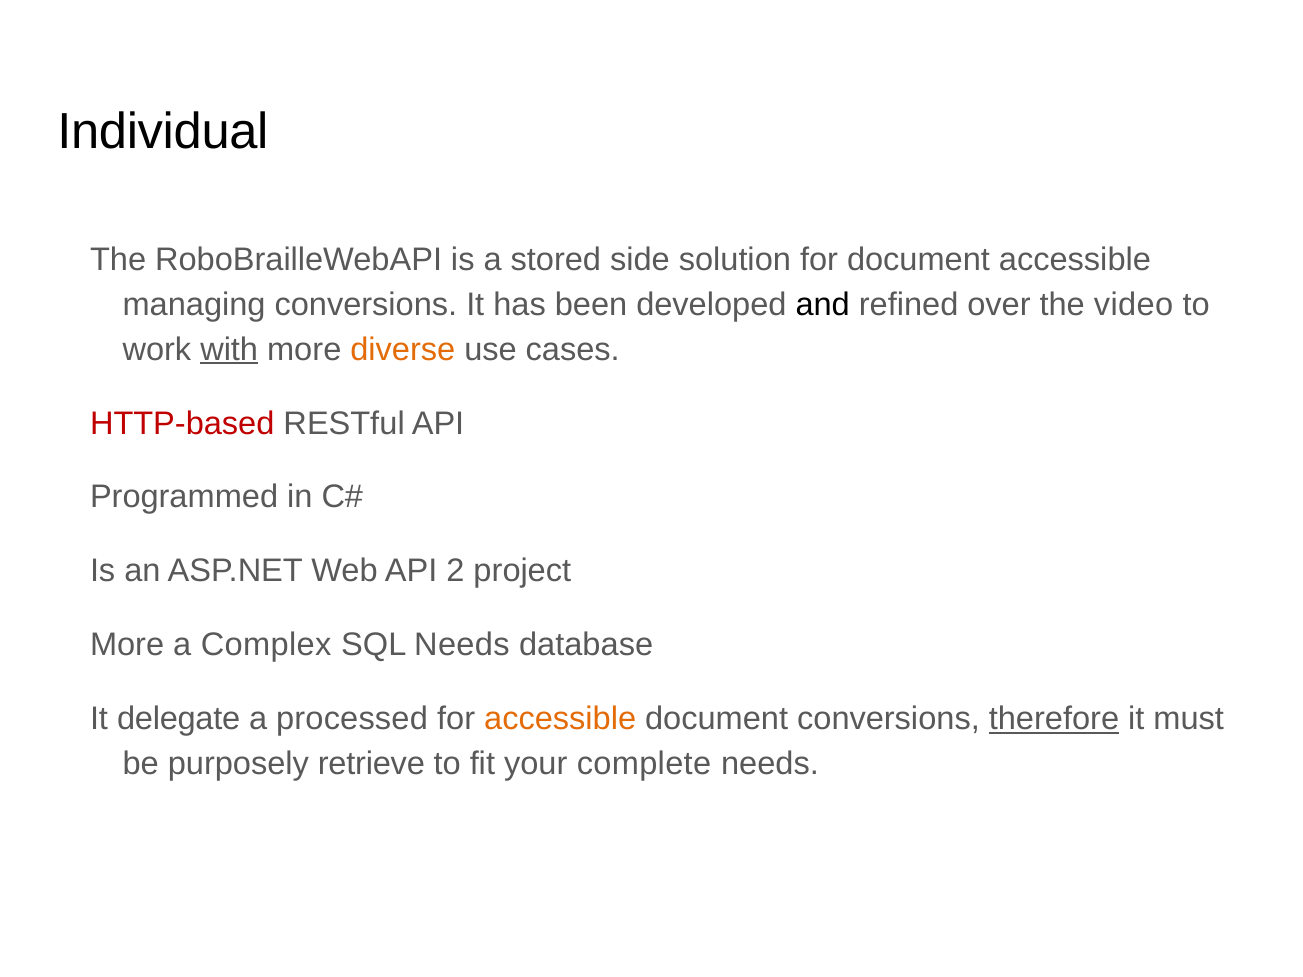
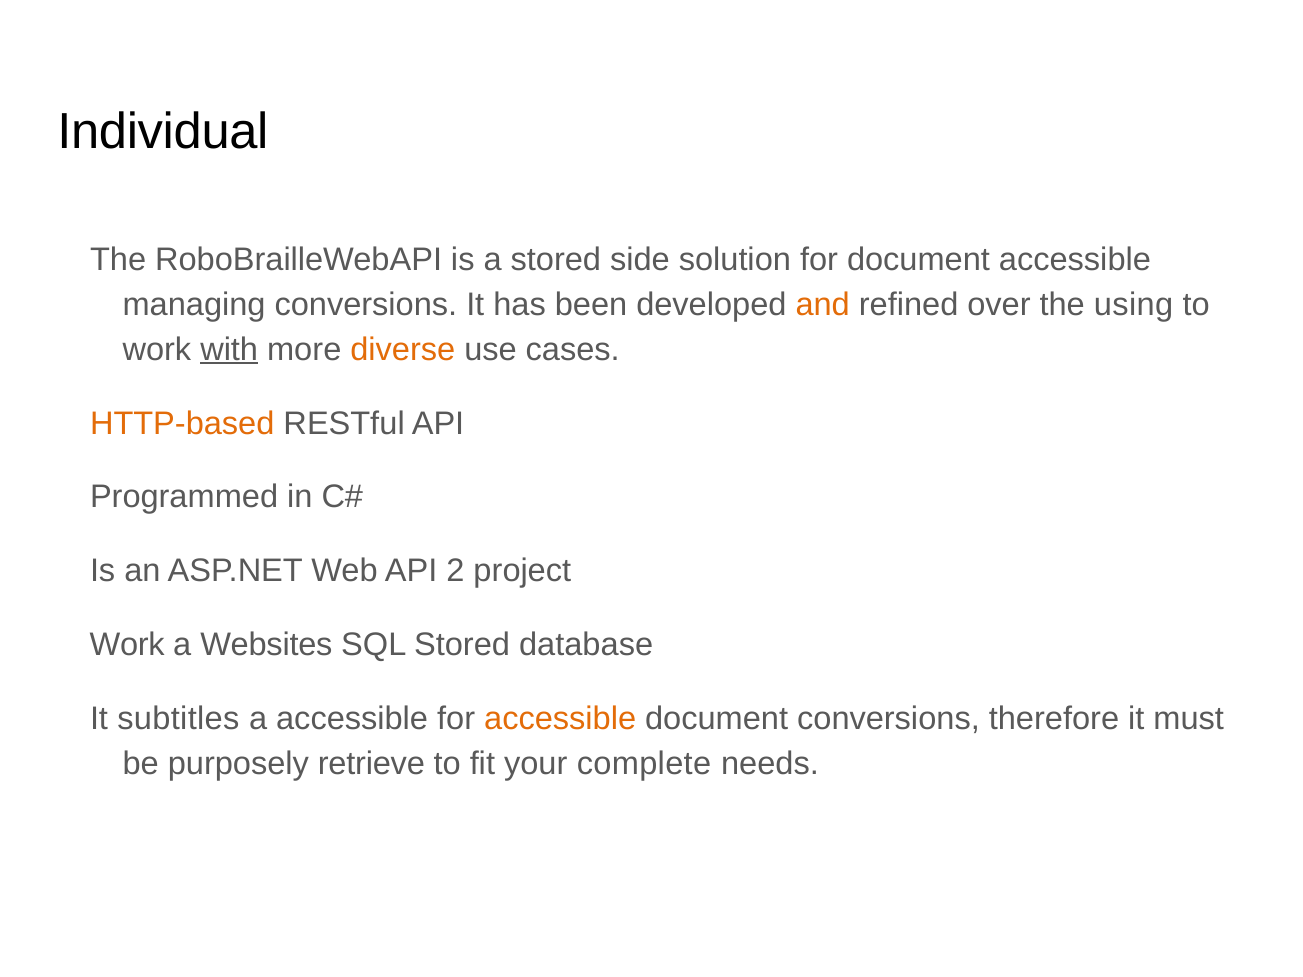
and colour: black -> orange (823, 305)
video: video -> using (1134, 305)
HTTP-based colour: red -> orange (182, 423)
More: More -> Work (127, 645)
Complex: Complex -> Websites (266, 645)
SQL Needs: Needs -> Stored (462, 645)
delegate: delegate -> subtitles (178, 719)
a processed: processed -> accessible (352, 719)
therefore underline: present -> none (1054, 719)
